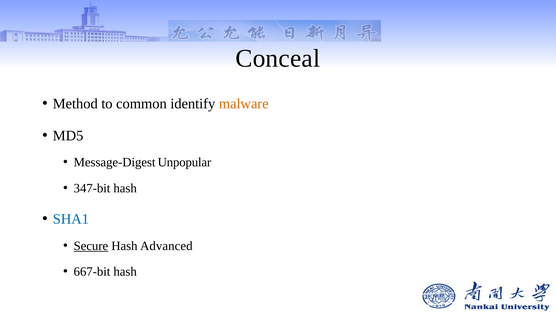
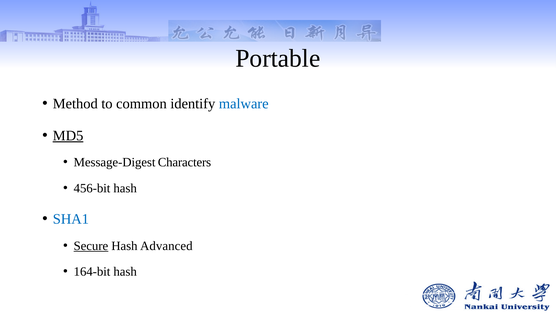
Conceal: Conceal -> Portable (278, 58)
malware colour: orange -> blue (244, 104)
MD5 underline: none -> present (68, 136)
Unpopular: Unpopular -> Characters (184, 162)
347-bit: 347-bit -> 456-bit (92, 188)
667-bit: 667-bit -> 164-bit (92, 272)
